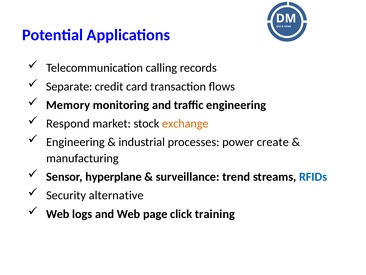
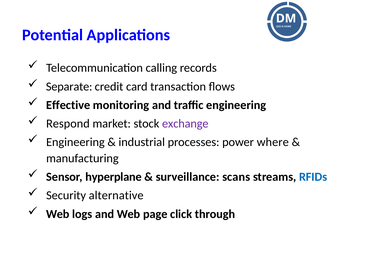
Memory: Memory -> Effective (68, 105)
exchange colour: orange -> purple (185, 123)
create: create -> where (273, 142)
trend: trend -> scans (236, 177)
training: training -> through (215, 214)
